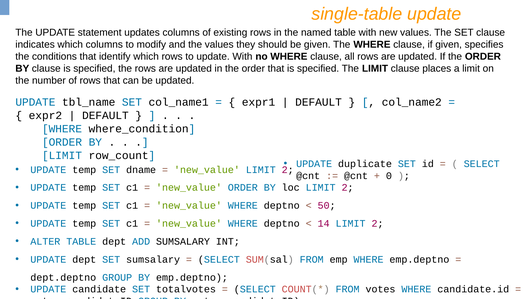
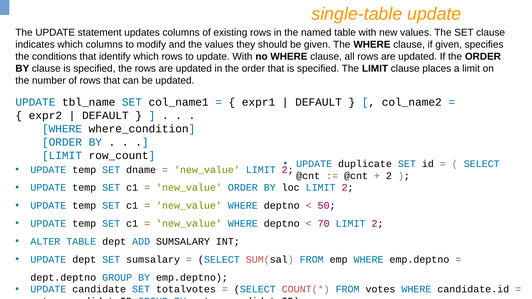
0: 0 -> 2 (389, 176)
14: 14 -> 70 (324, 224)
